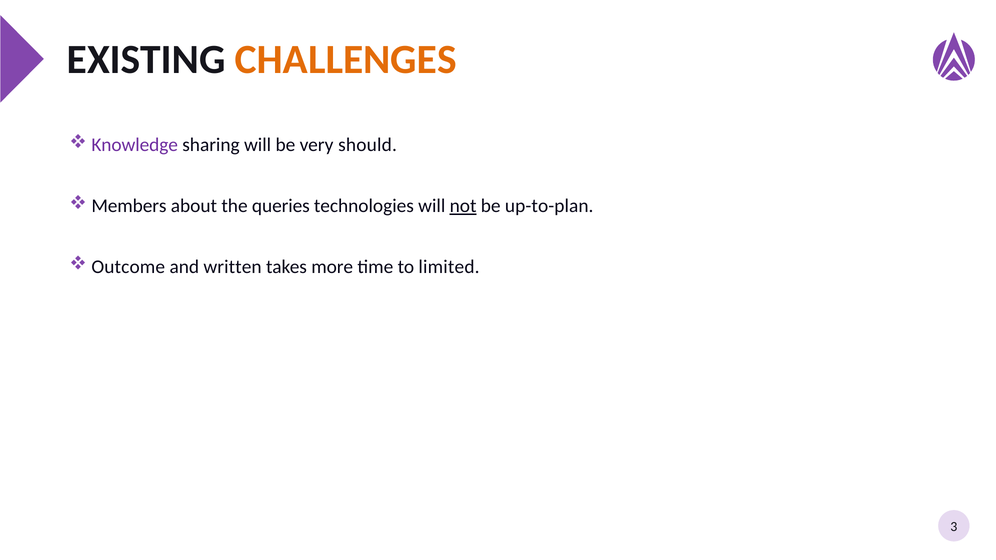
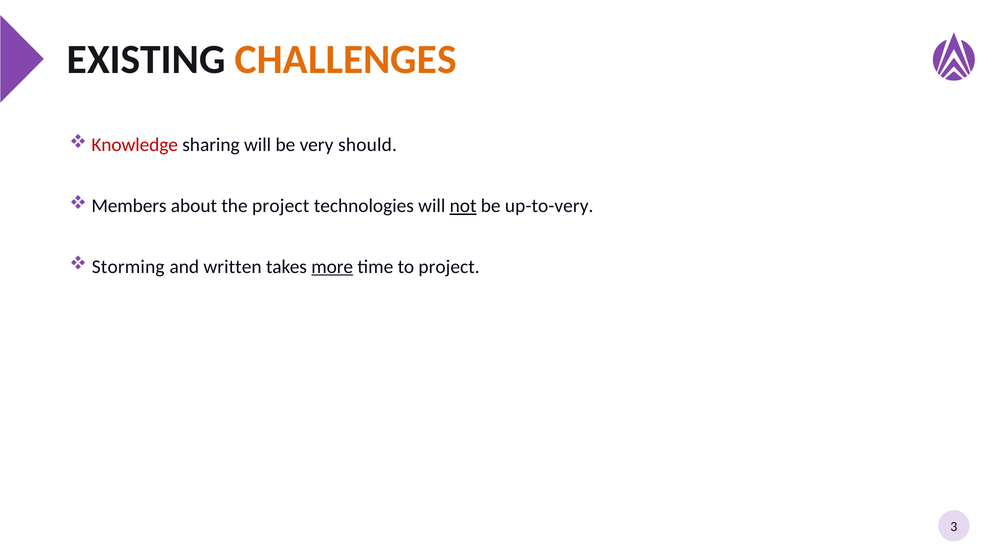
Knowledge colour: purple -> red (135, 145)
the queries: queries -> project (281, 206)
up-to-plan: up-to-plan -> up-to-very (549, 206)
Outcome: Outcome -> Storming (128, 267)
more underline: none -> present (332, 267)
to limited: limited -> project (449, 267)
